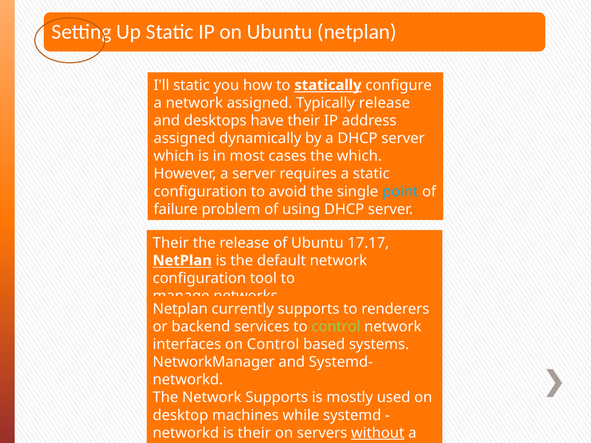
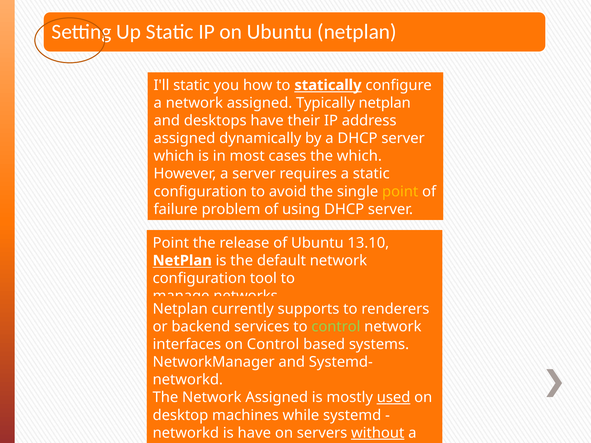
Typically release: release -> netplan (385, 103)
point colour: light blue -> yellow (400, 192)
Their: Their -> Point (171, 243)
17.17: 17.17 -> 13.10 (368, 243)
The Network Supports: Supports -> Assigned (277, 398)
used underline: none -> present (394, 398)
is their: their -> have (254, 433)
